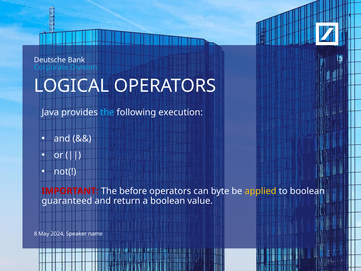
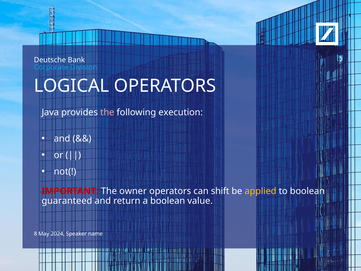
the colour: light blue -> pink (107, 112)
before: before -> owner (133, 191)
byte: byte -> shift (220, 191)
